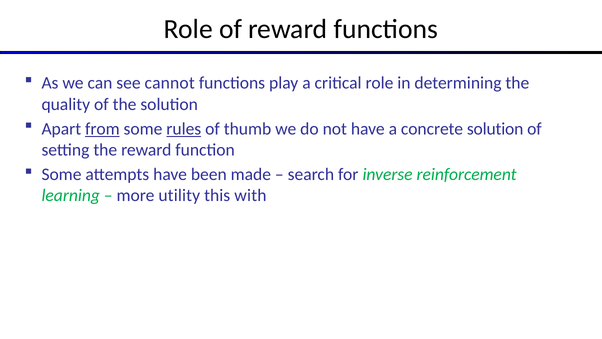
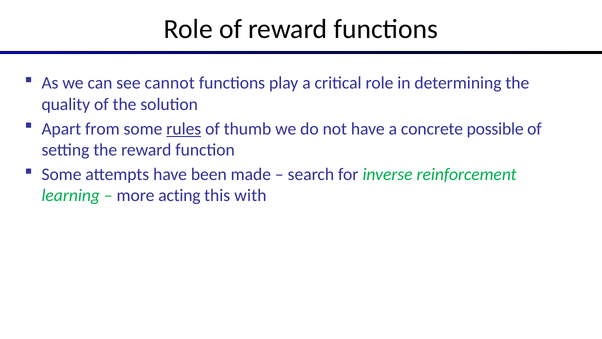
from underline: present -> none (102, 129)
concrete solution: solution -> possible (495, 129)
utility: utility -> acting (179, 195)
